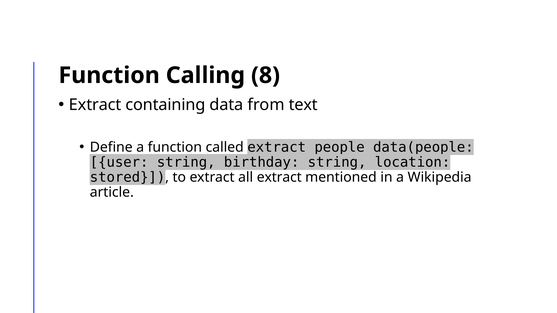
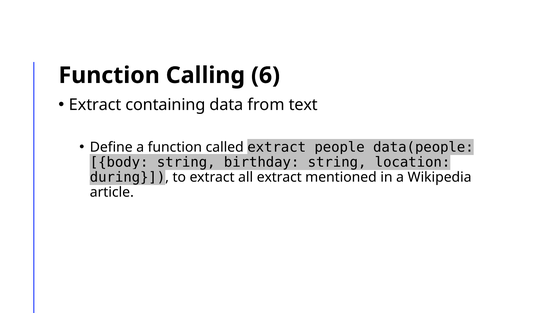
8: 8 -> 6 (266, 75)
user: user -> body (119, 162)
stored: stored -> during (128, 177)
